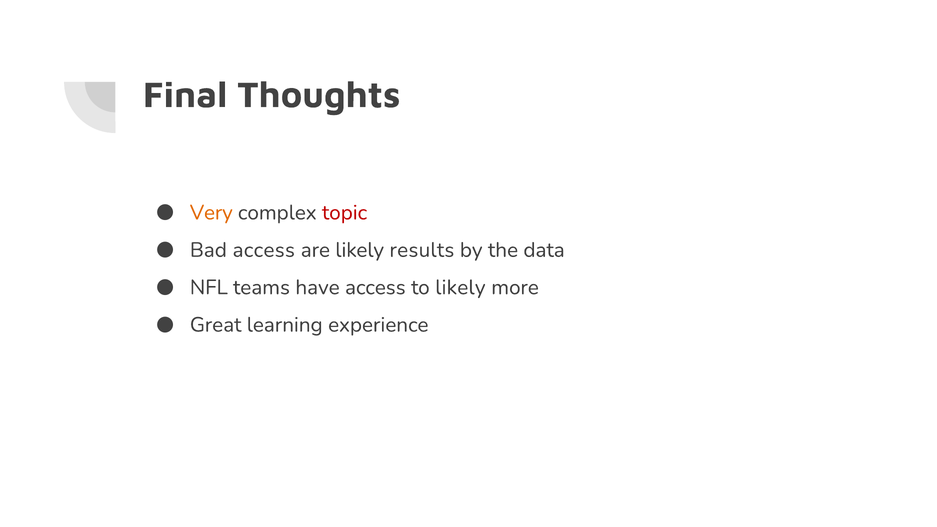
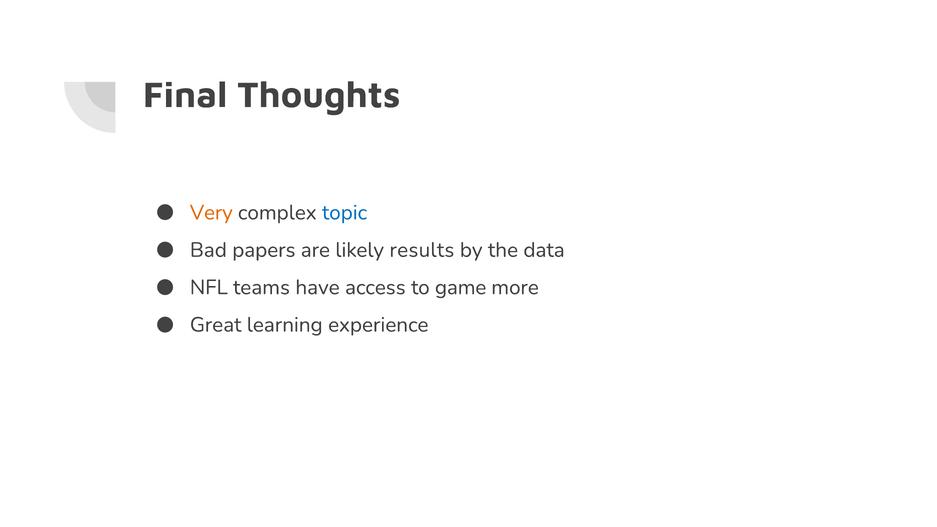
topic colour: red -> blue (345, 213)
Bad access: access -> papers (264, 250)
to likely: likely -> game (461, 287)
